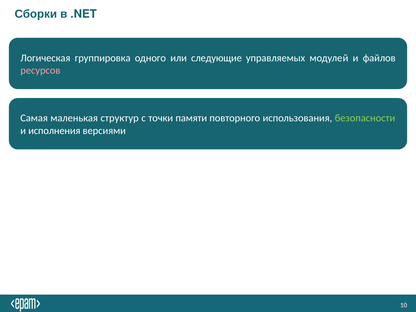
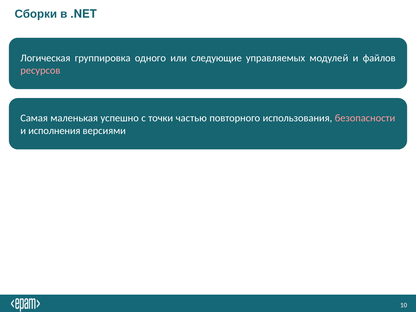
структур: структур -> успешно (120, 118)
памяти: памяти -> частью (191, 118)
безопасности colour: light green -> pink (365, 118)
